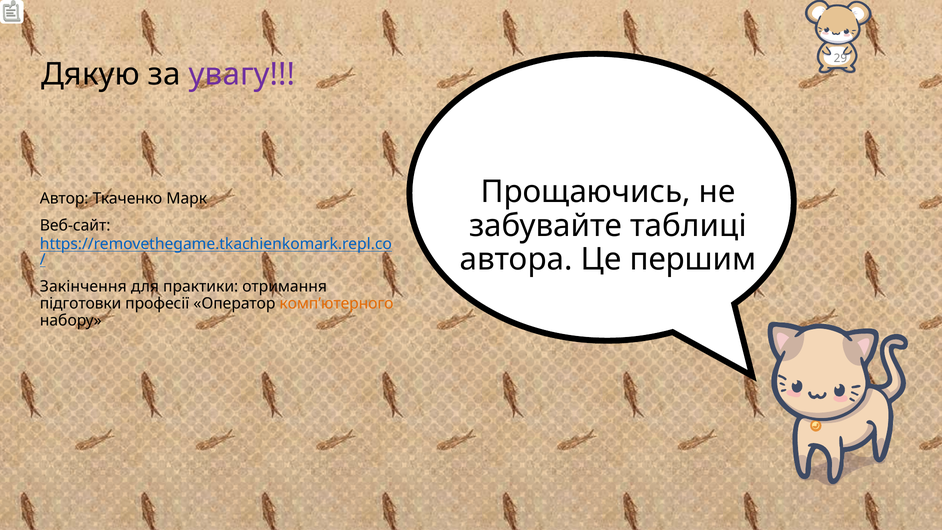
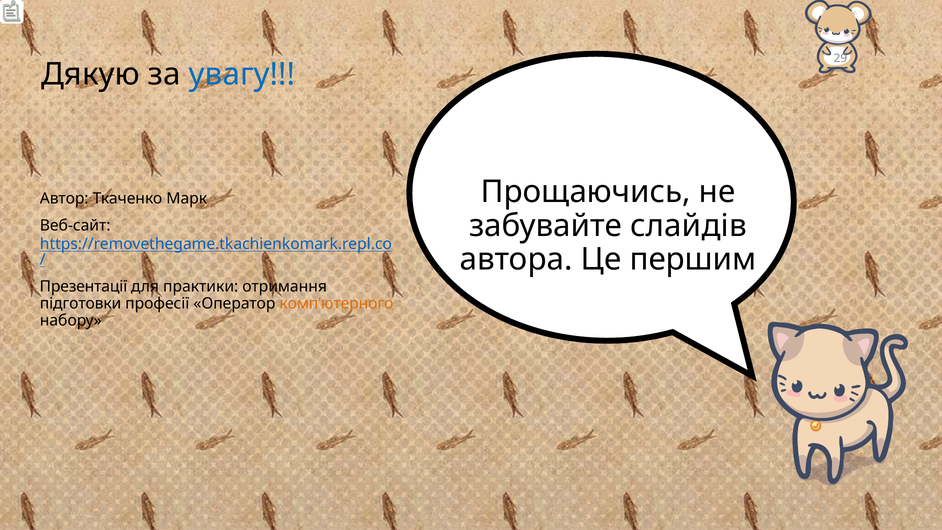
увагу colour: purple -> blue (242, 74)
таблиці: таблиці -> слайдів (688, 226)
Закінчення: Закінчення -> Презентації (83, 287)
